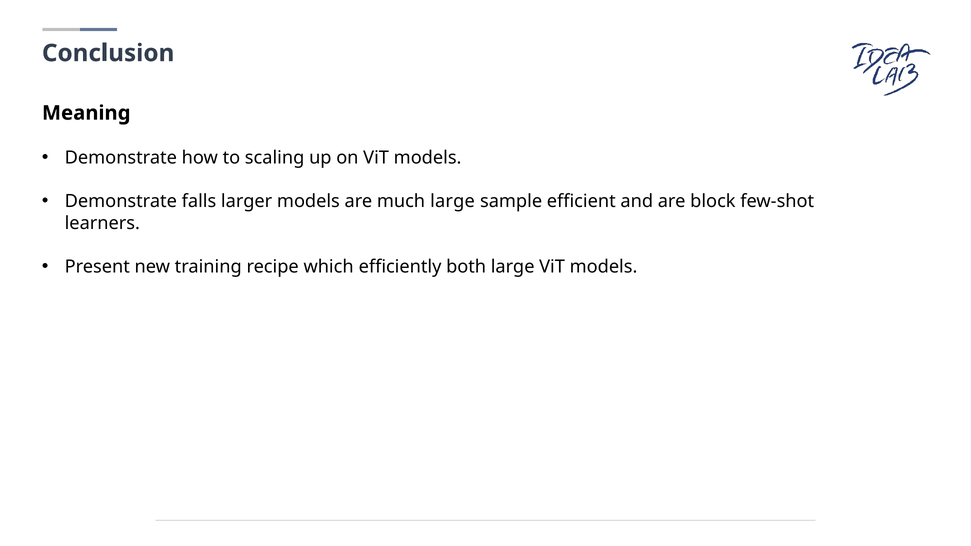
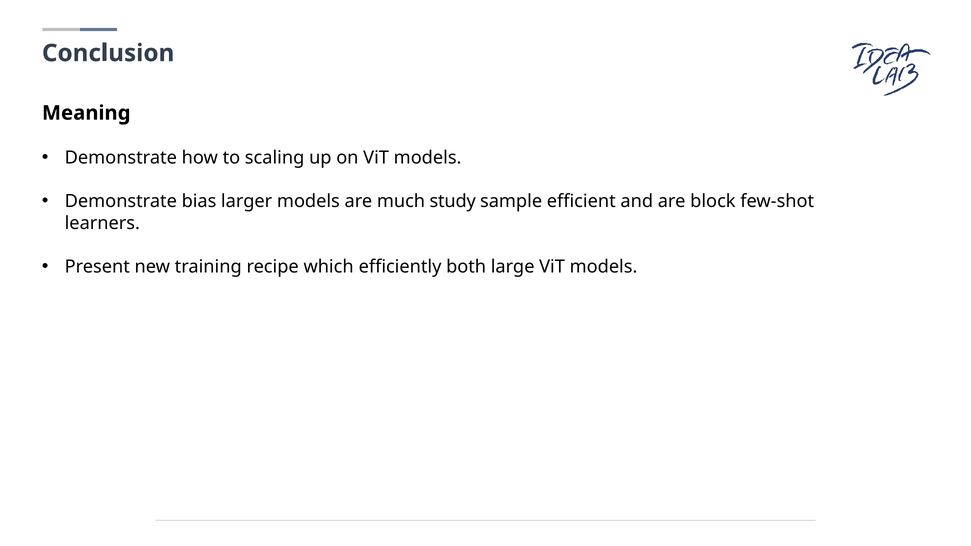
falls: falls -> bias (199, 202)
much large: large -> study (453, 202)
